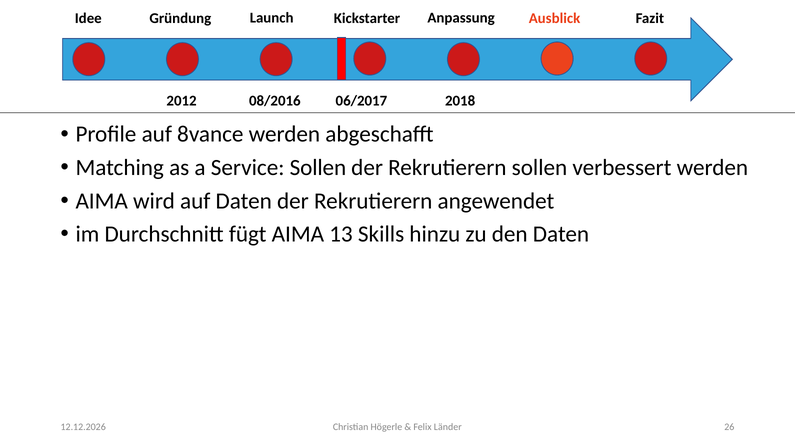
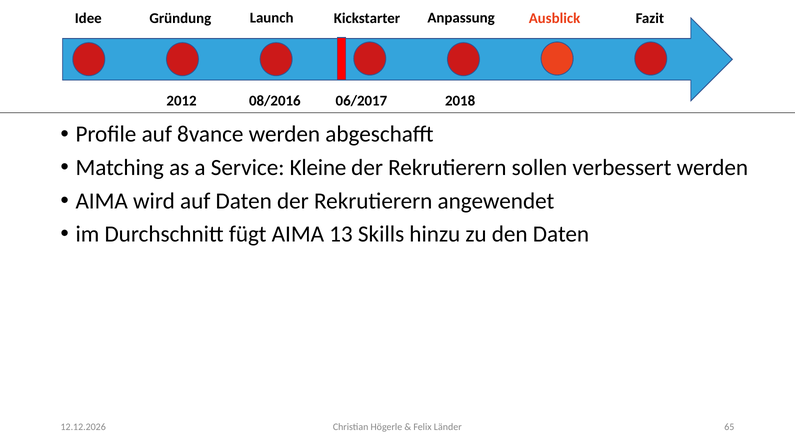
Service Sollen: Sollen -> Kleine (318, 168)
26: 26 -> 65 (729, 427)
